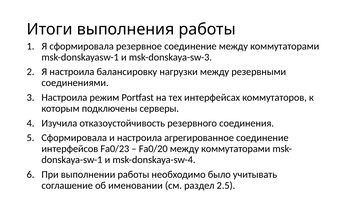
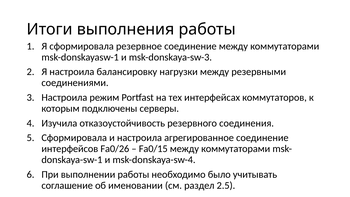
Fa0/23: Fa0/23 -> Fa0/26 (115, 149)
Fa0/20: Fa0/20 -> Fa0/15 (153, 149)
